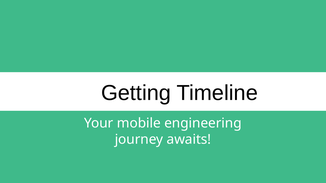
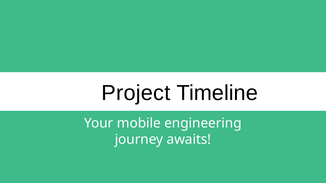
Getting: Getting -> Project (136, 93)
